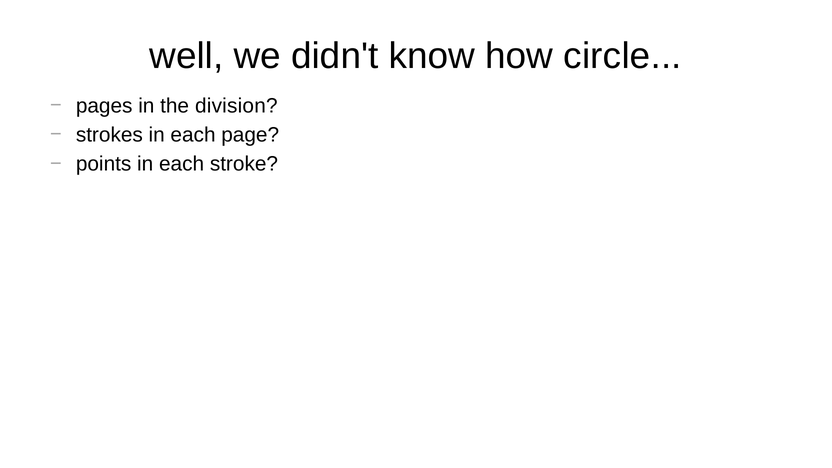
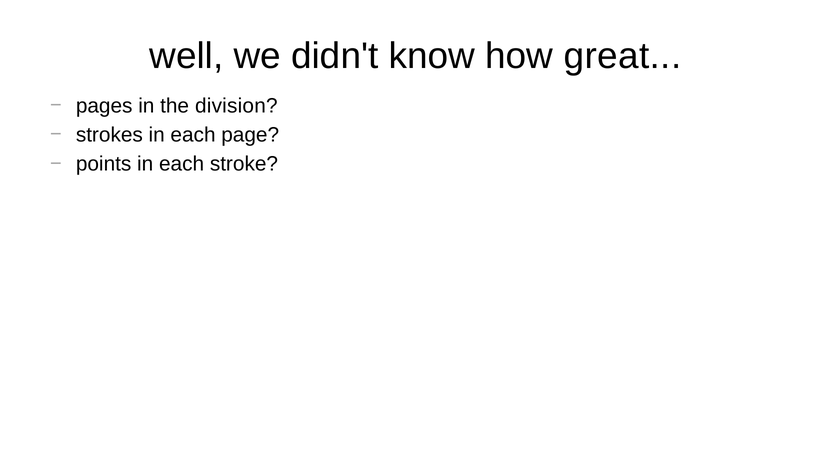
circle: circle -> great (622, 56)
